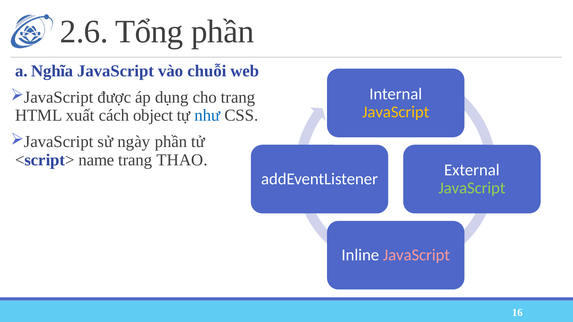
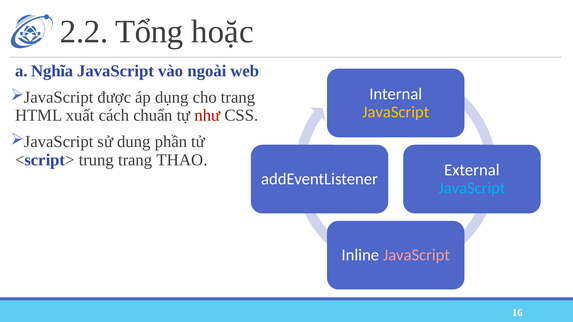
2.6: 2.6 -> 2.2 (84, 32)
Tổng phần: phần -> hoặc (222, 32)
chuỗi: chuỗi -> ngoài (207, 71)
object: object -> chuẩn (153, 116)
như colour: blue -> red (207, 116)
ngày: ngày -> dung (134, 142)
name: name -> trung (96, 160)
JavaScript colour: light green -> light blue (472, 188)
